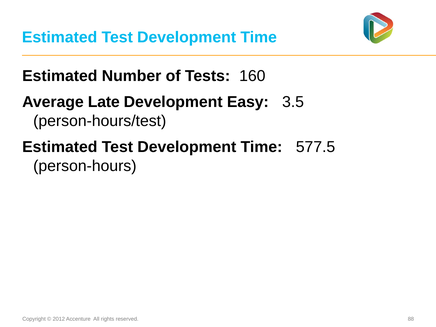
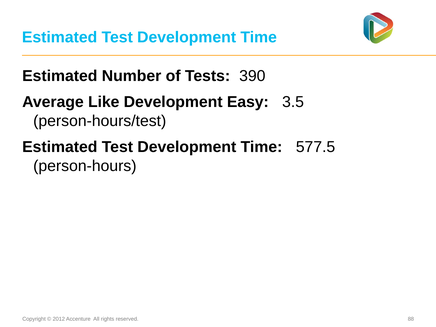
160: 160 -> 390 (252, 76)
Late: Late -> Like (104, 102)
